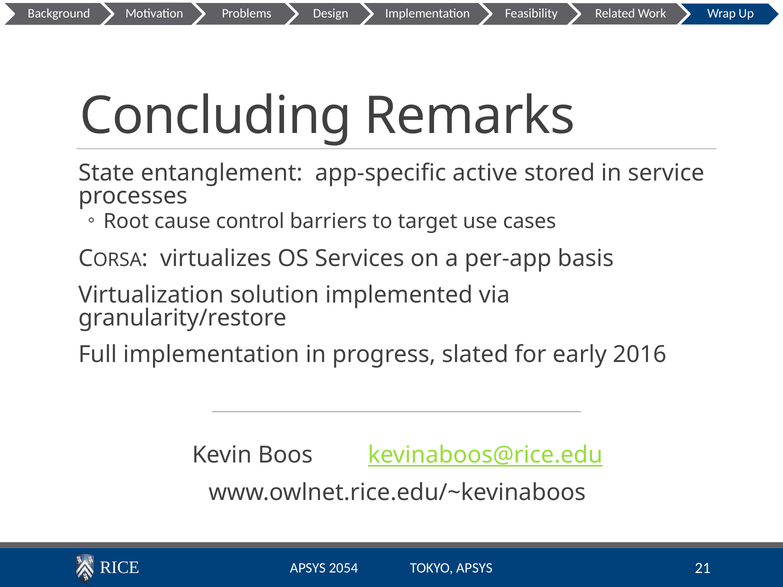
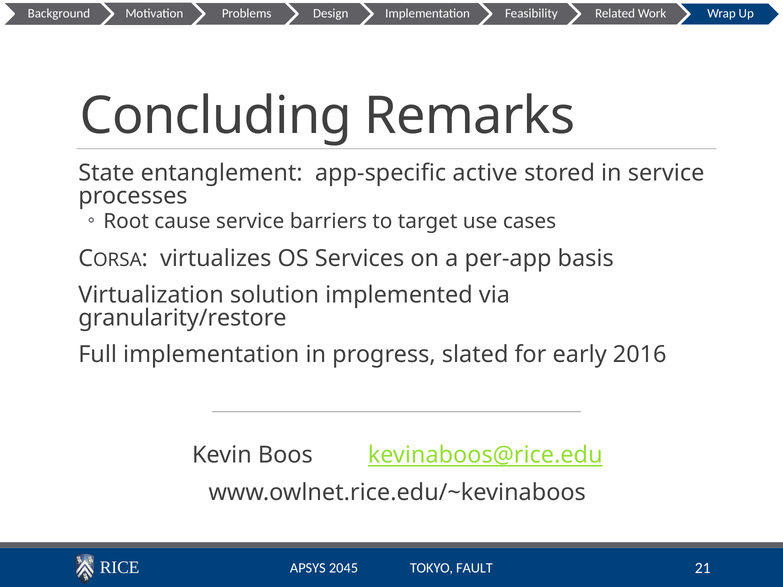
cause control: control -> service (250, 222)
2054: 2054 -> 2045 (344, 568)
TOKYO APSYS: APSYS -> FAULT (474, 568)
